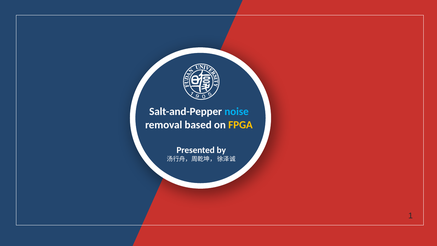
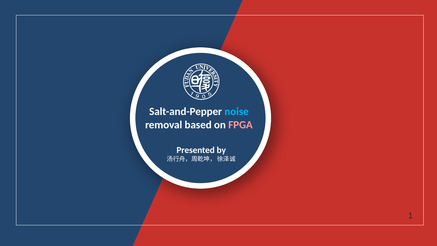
FPGA colour: yellow -> pink (240, 125)
